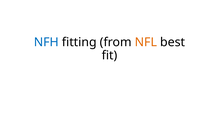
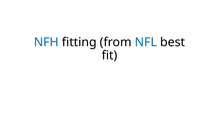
NFL colour: orange -> blue (146, 42)
